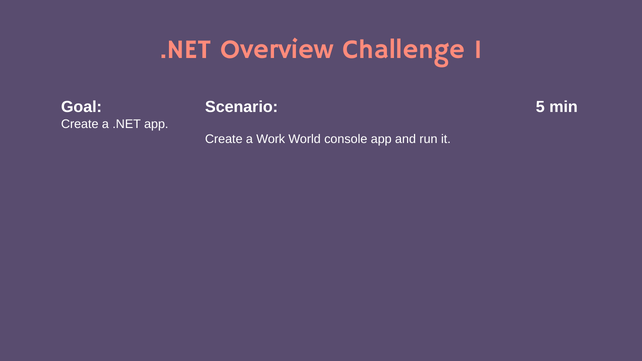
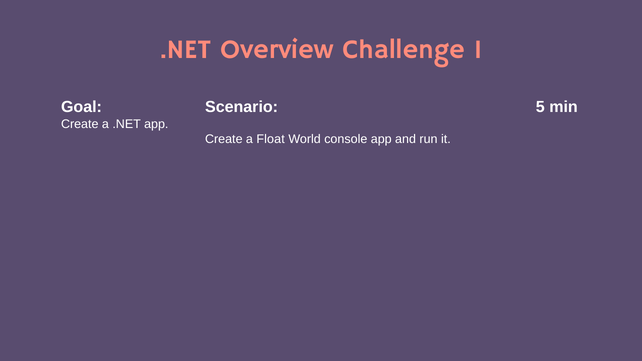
Work: Work -> Float (271, 139)
